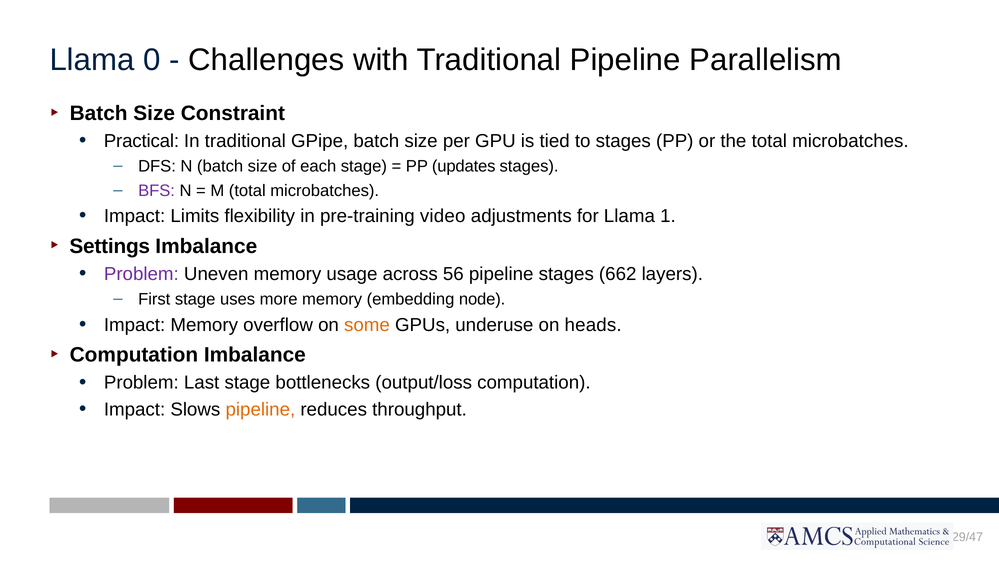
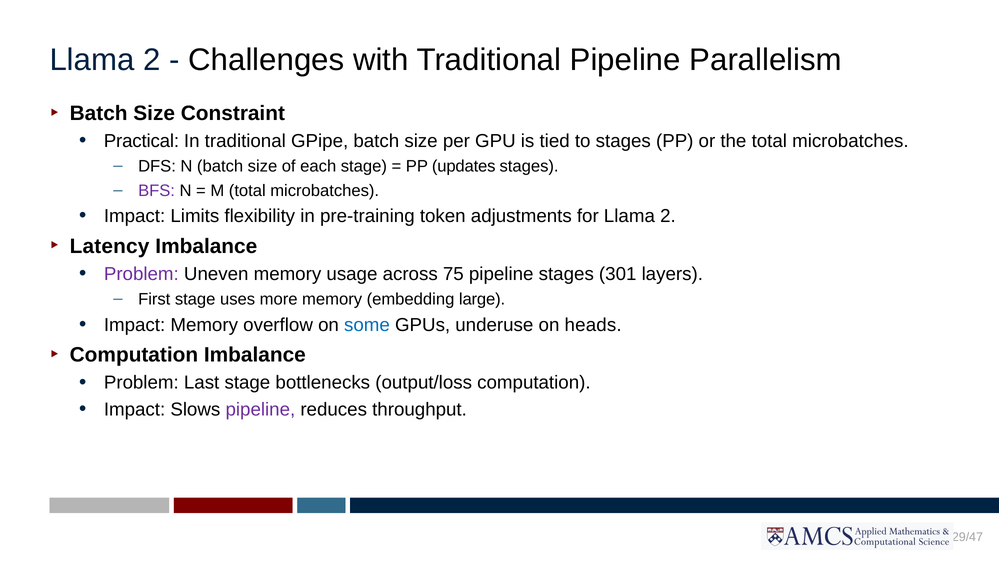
0: 0 -> 2 (152, 60)
video: video -> token (443, 216)
for Llama 1: 1 -> 2 (668, 216)
Settings: Settings -> Latency (110, 246)
56: 56 -> 75 (453, 274)
662: 662 -> 301 (618, 274)
node: node -> large (482, 299)
some colour: orange -> blue (367, 325)
pipeline colour: orange -> purple (260, 409)
